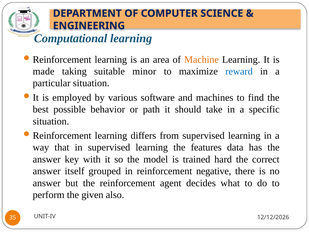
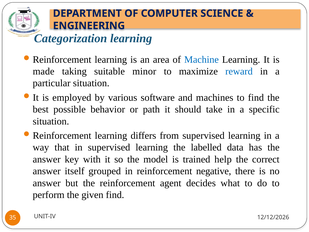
Computational: Computational -> Categorization (71, 38)
Machine colour: orange -> blue (202, 59)
features: features -> labelled (206, 147)
hard: hard -> help (223, 159)
given also: also -> find (115, 195)
